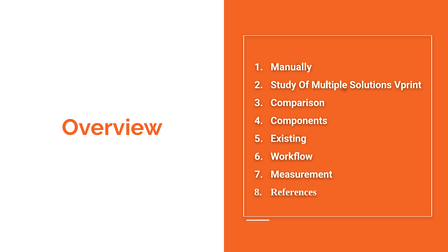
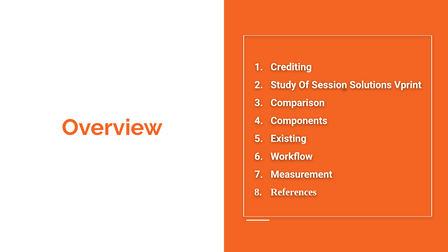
Manually: Manually -> Crediting (291, 67)
Multiple: Multiple -> Session (329, 85)
